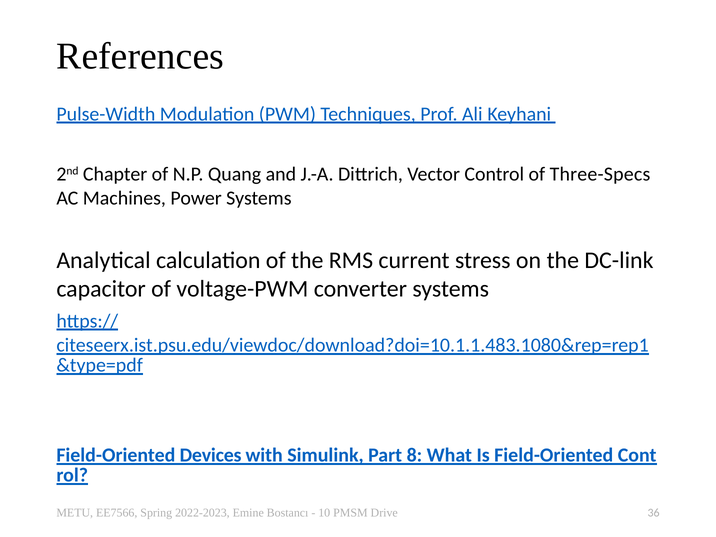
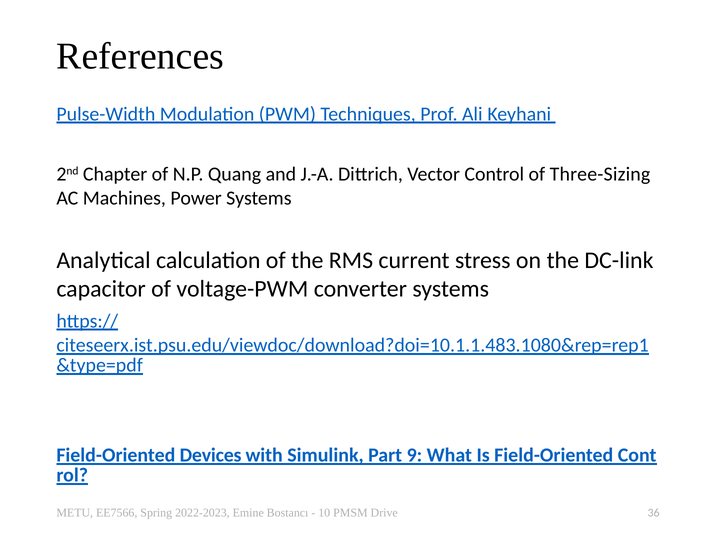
Three-Specs: Three-Specs -> Three-Sizing (600, 174)
8: 8 -> 9 (414, 455)
